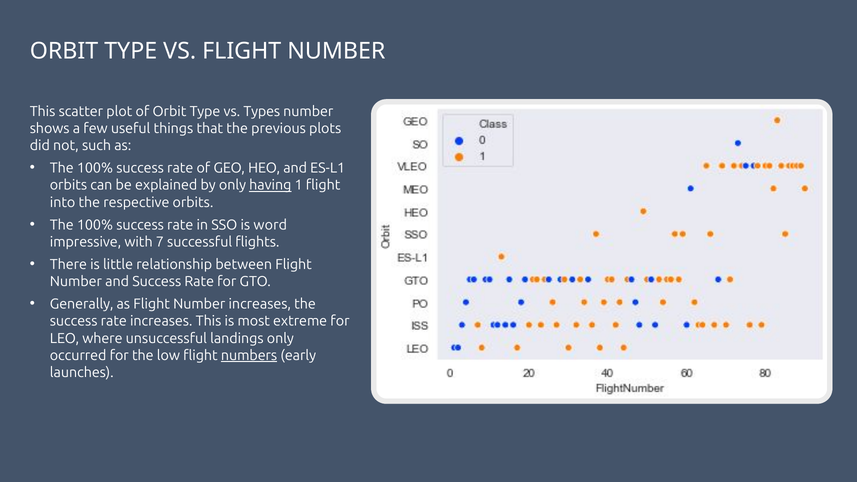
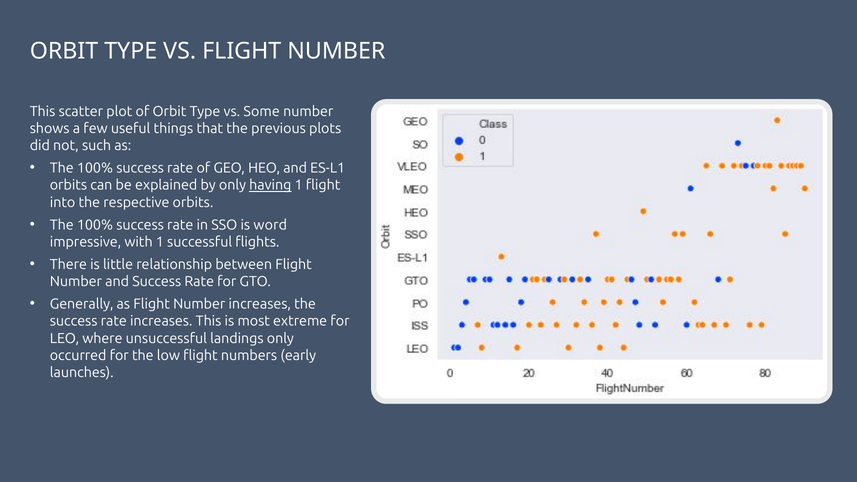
Types: Types -> Some (262, 111)
with 7: 7 -> 1 (160, 242)
numbers underline: present -> none (249, 355)
